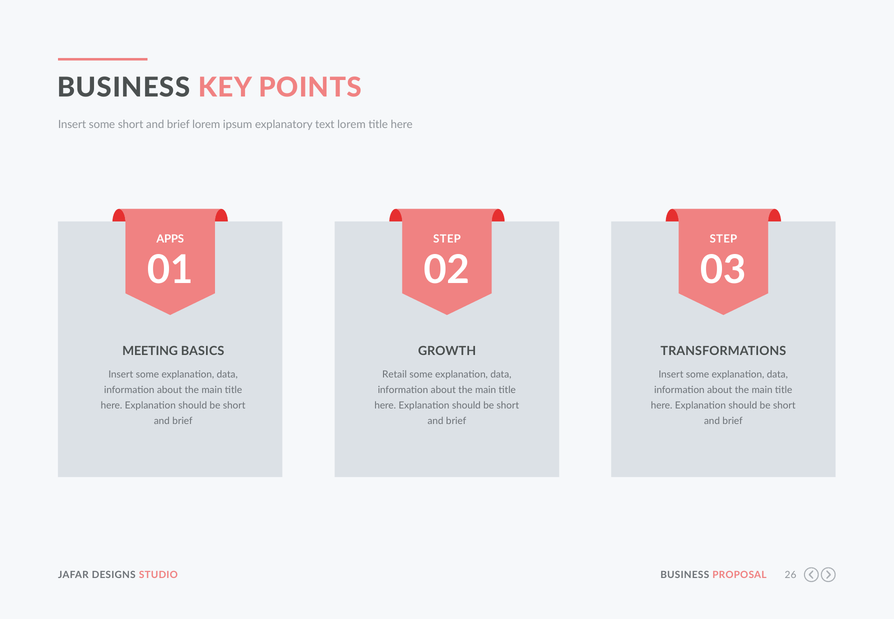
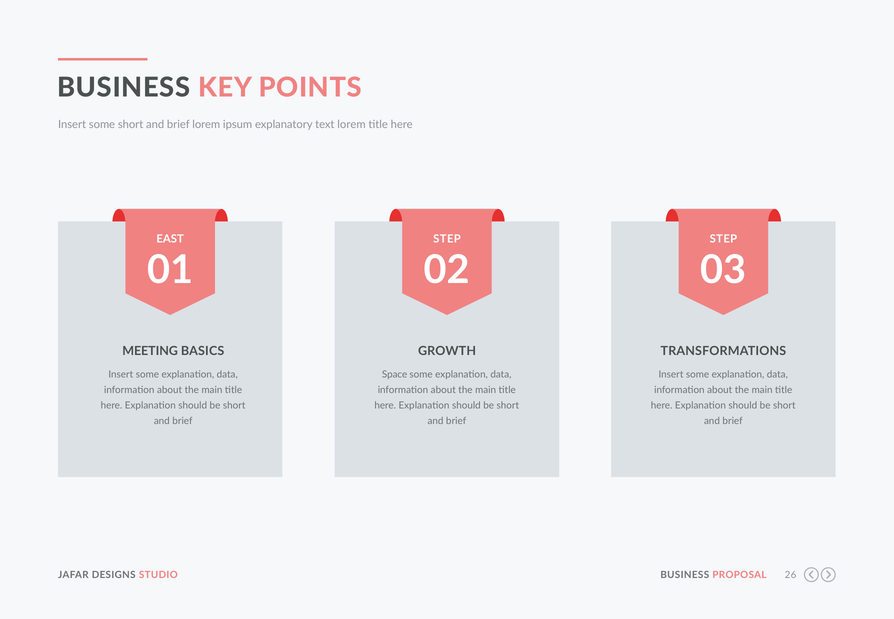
APPS: APPS -> EAST (170, 239)
Retail: Retail -> Space (395, 375)
